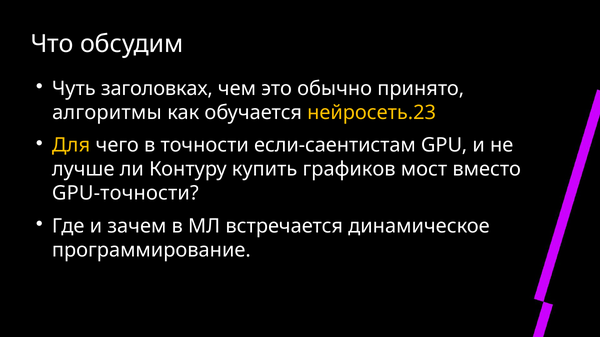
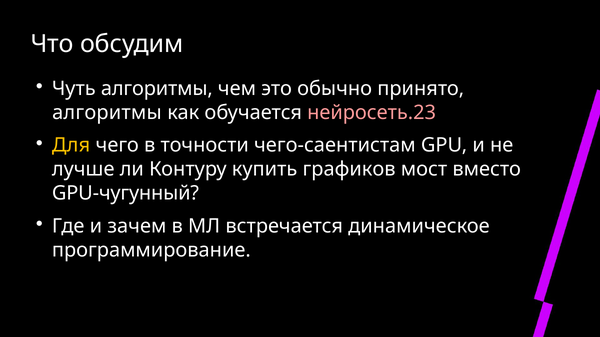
Чуть заголовках: заголовках -> алгоритмы (157, 89)
нейросеть.23 colour: yellow -> pink (372, 113)
если-саентистам: если-саентистам -> чего-саентистам (335, 146)
GPU-точности: GPU-точности -> GPU-чугунный (125, 194)
